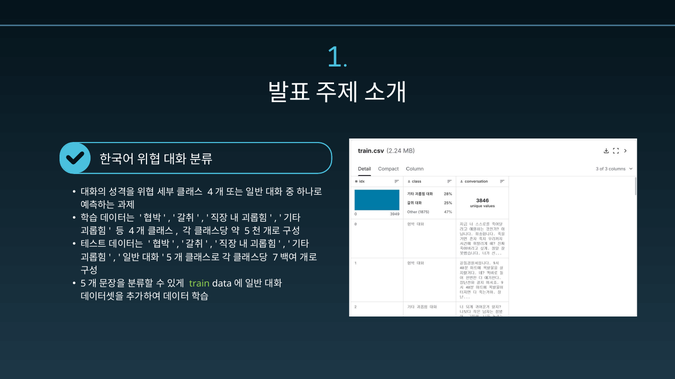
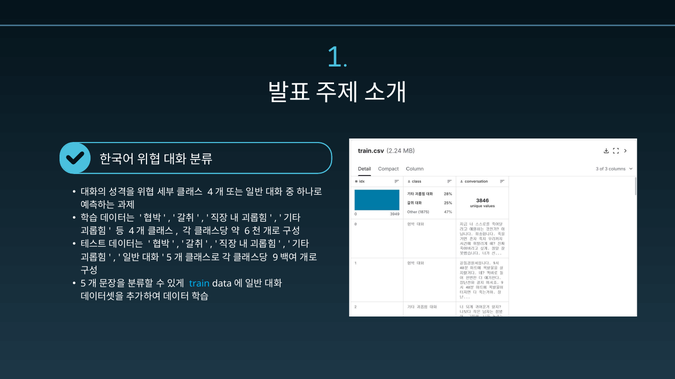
5: 5 -> 6 (247, 232)
7: 7 -> 9 (275, 258)
train colour: light green -> light blue (199, 284)
